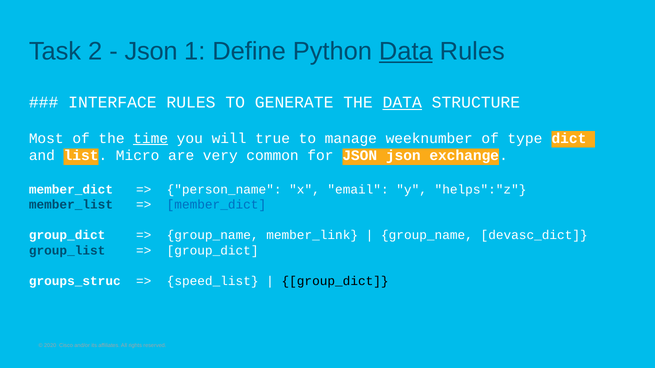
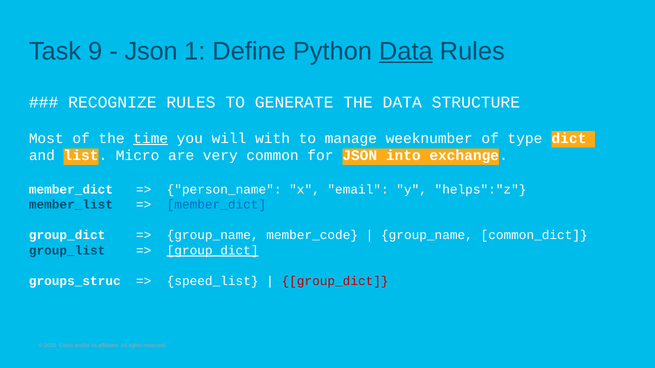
2: 2 -> 9 (95, 51)
INTERFACE: INTERFACE -> RECOGNIZE (112, 103)
DATA underline: present -> none (402, 103)
true: true -> with (273, 138)
JSON json: json -> into (403, 156)
member_link: member_link -> member_code (312, 235)
devasc_dict: devasc_dict -> common_dict (534, 235)
group_dict underline: none -> present (213, 251)
group_dict colour: black -> red (335, 281)
